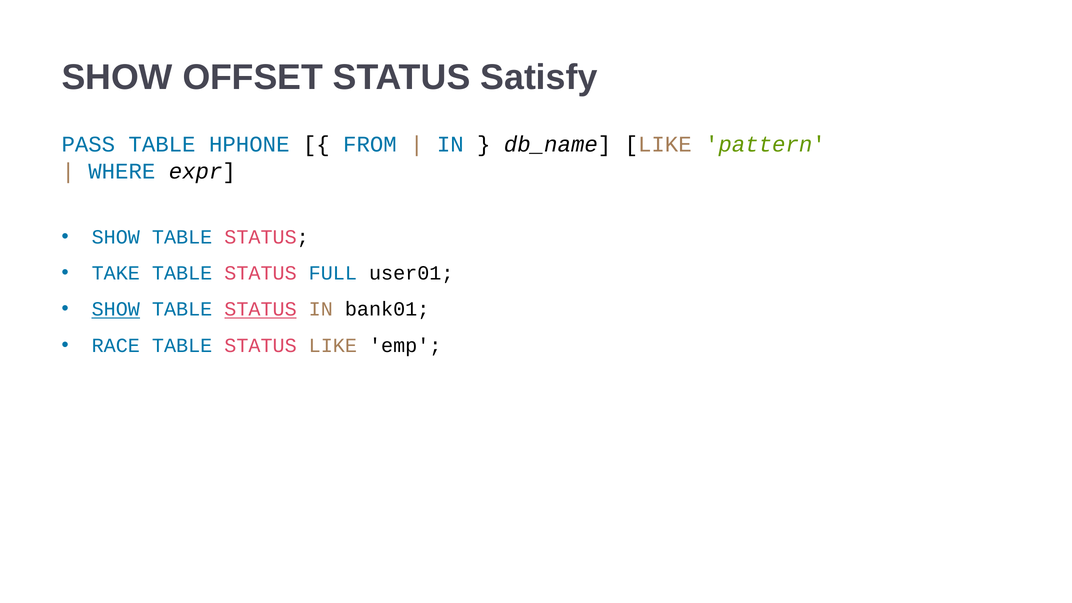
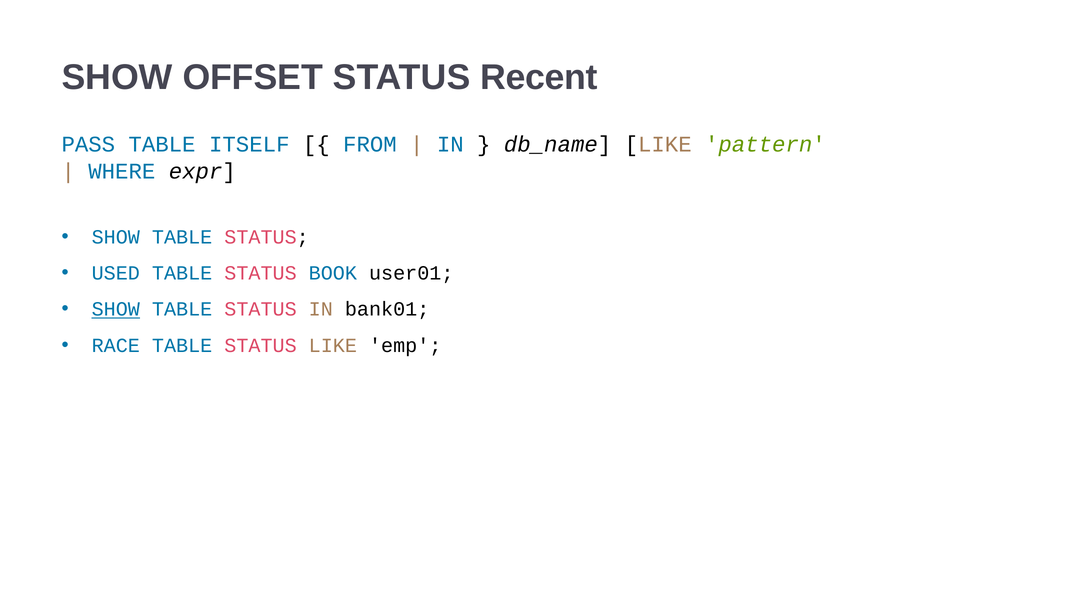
Satisfy: Satisfy -> Recent (539, 78)
HPHONE: HPHONE -> ITSELF (249, 144)
TAKE: TAKE -> USED (116, 273)
FULL: FULL -> BOOK (333, 273)
STATUS underline: present -> none (261, 309)
